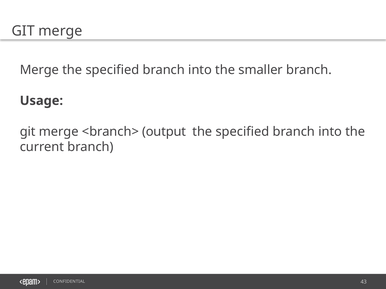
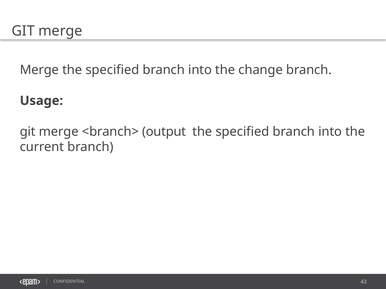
smaller: smaller -> change (261, 70)
